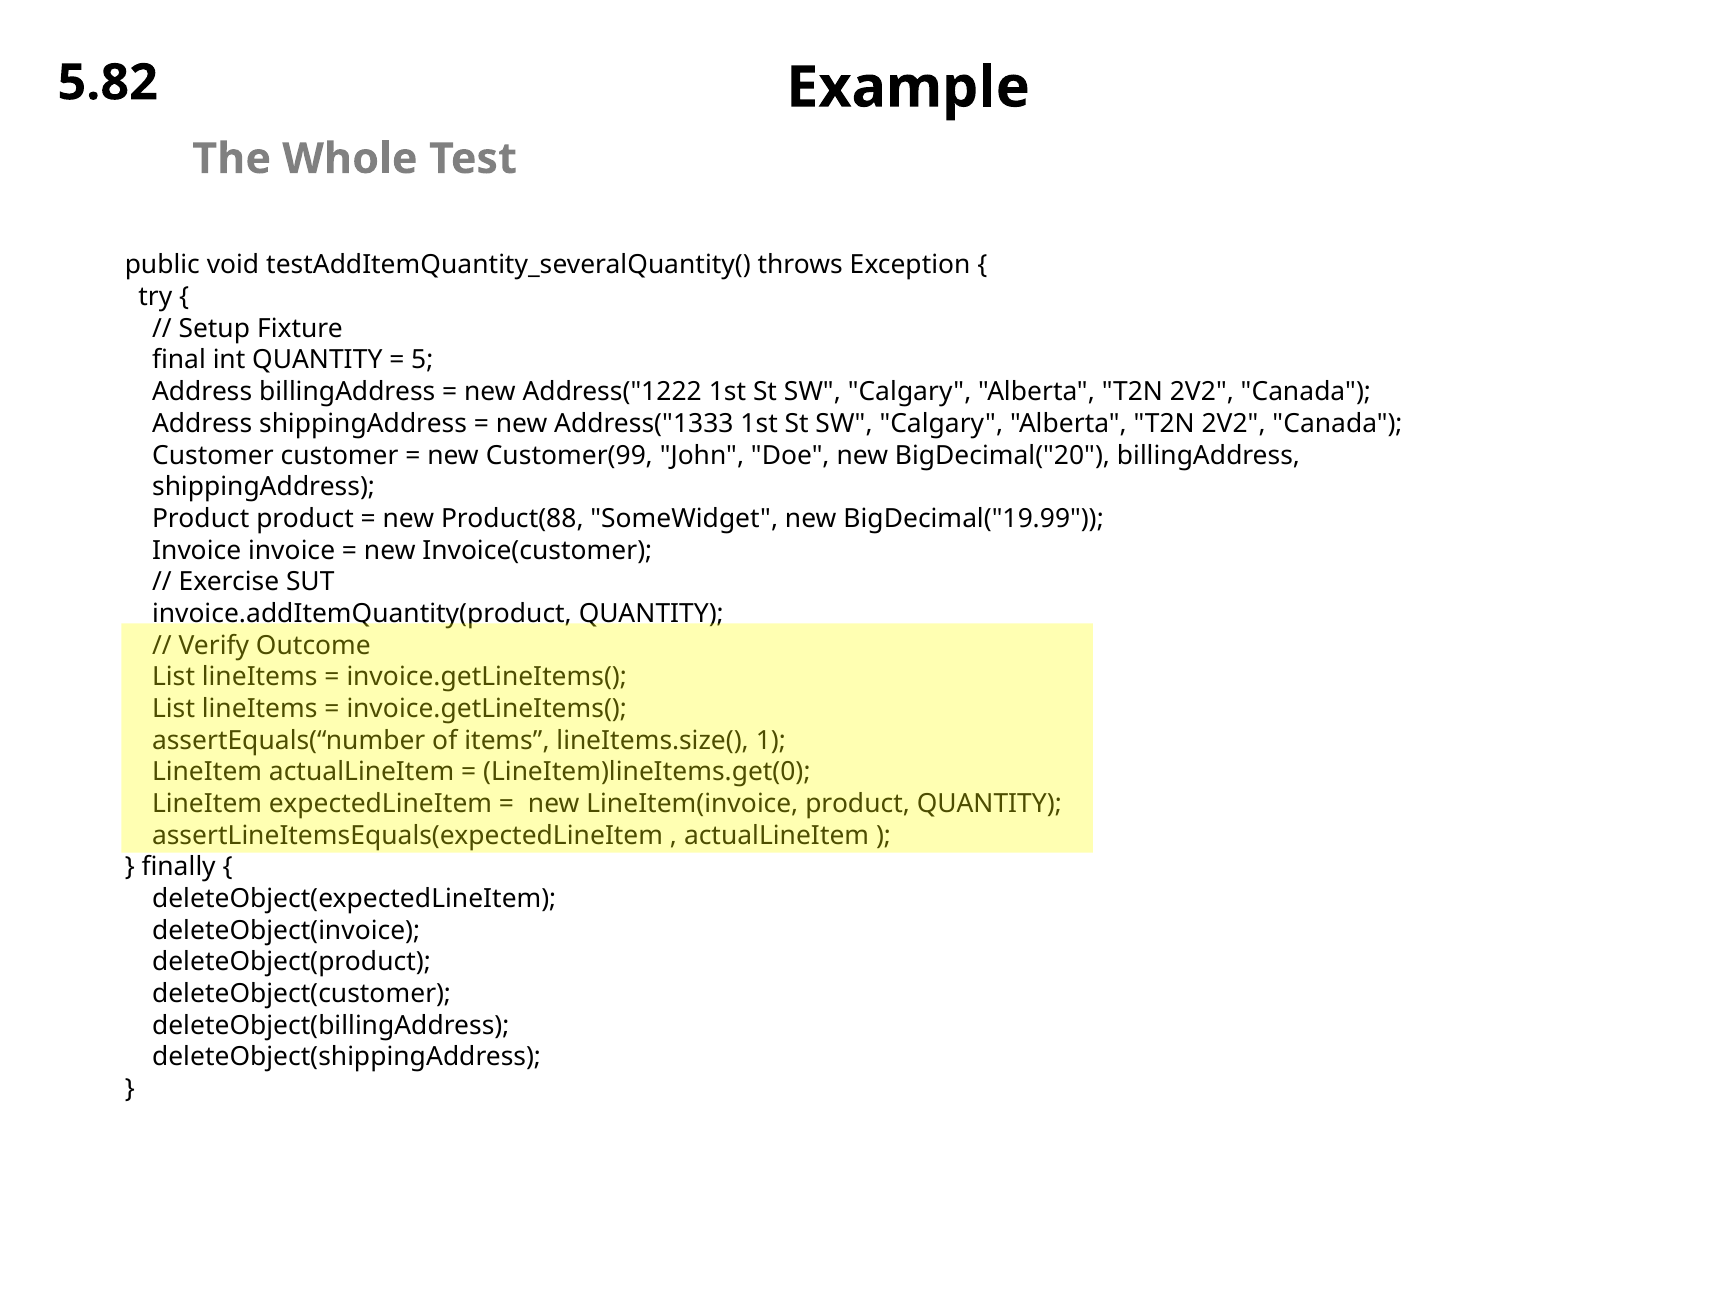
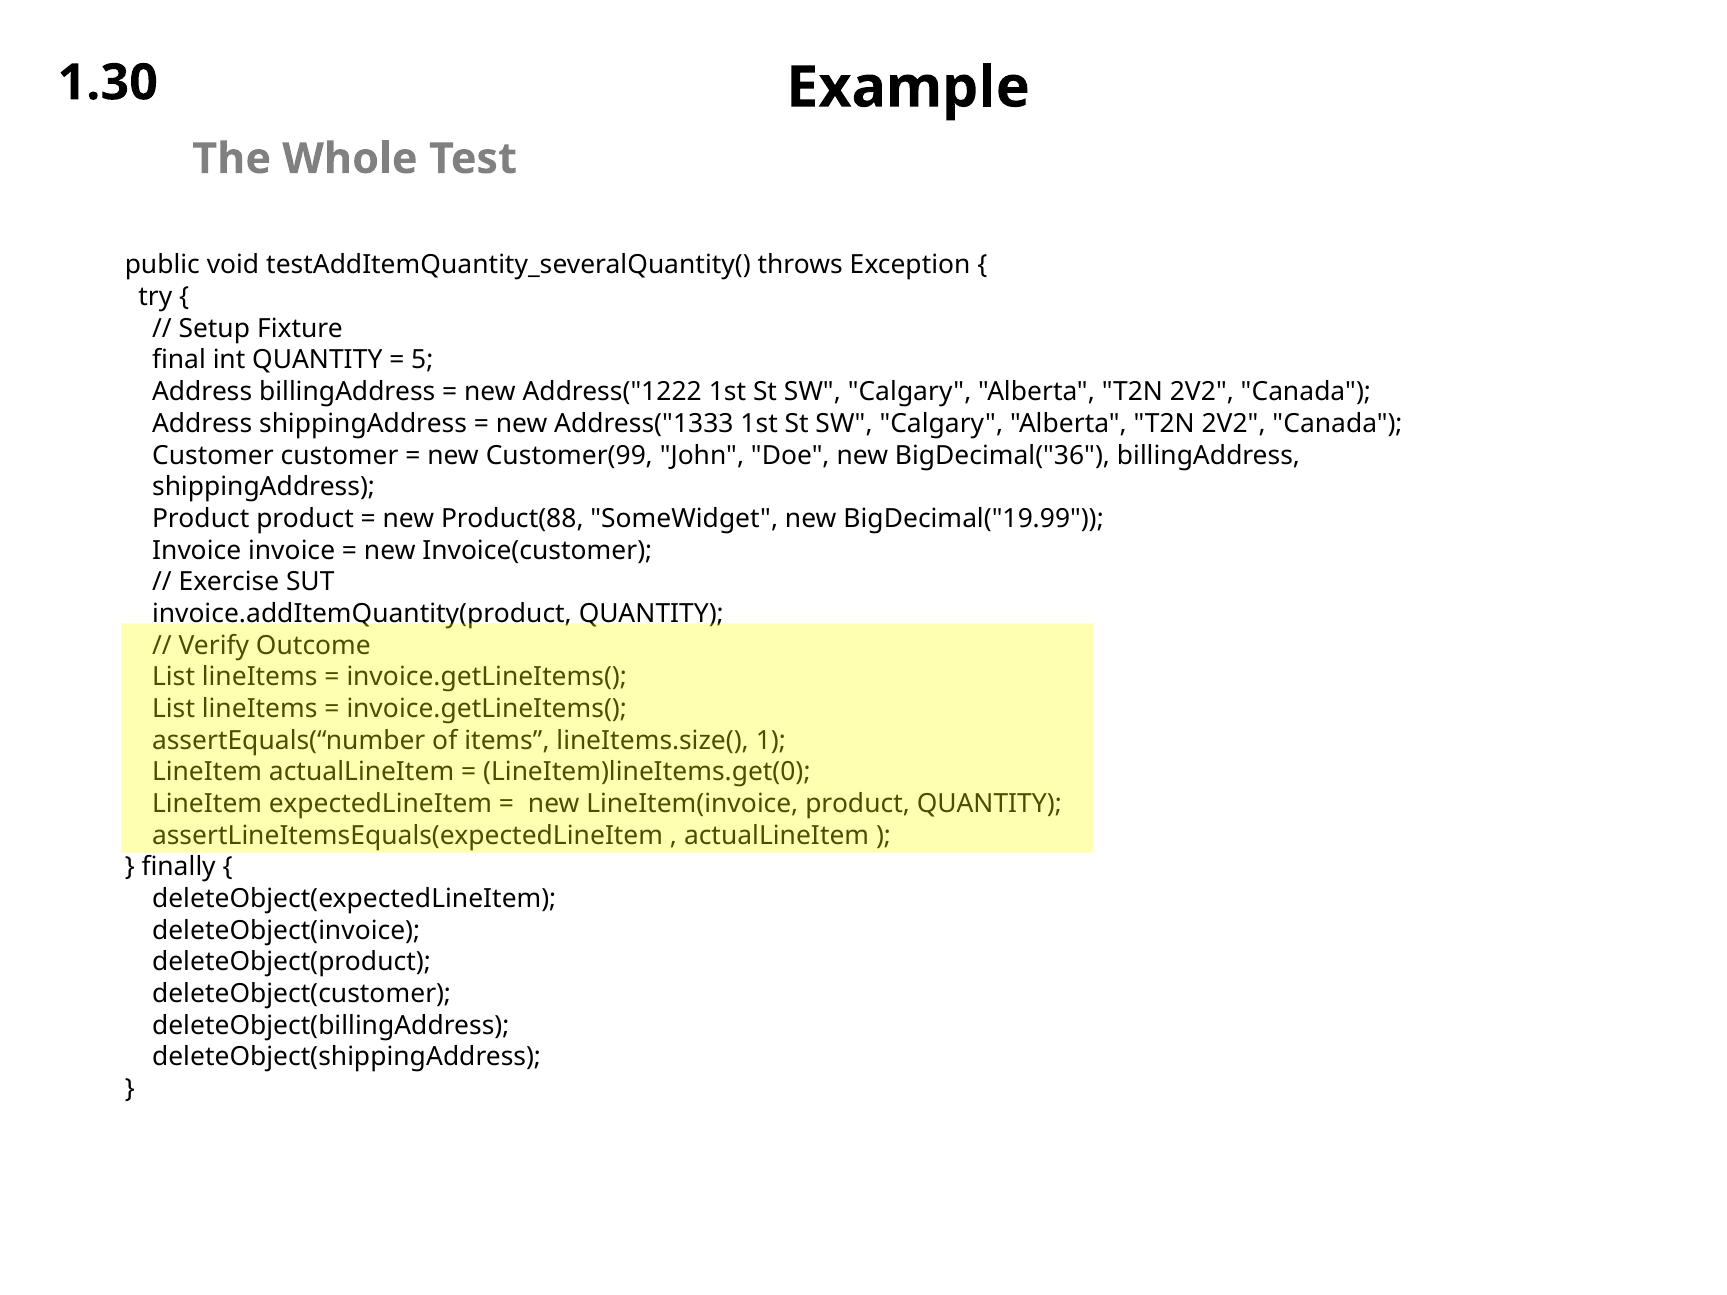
5.82: 5.82 -> 1.30 (108, 83)
BigDecimal("20: BigDecimal("20 -> BigDecimal("36 (1002, 455)
